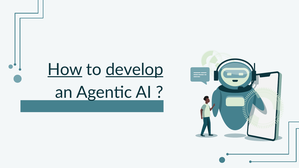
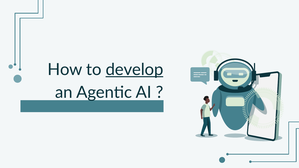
How underline: present -> none (65, 70)
